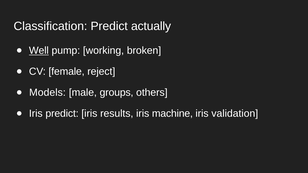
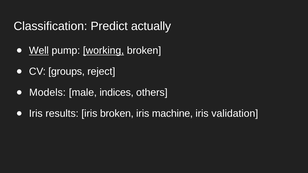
working underline: none -> present (103, 51)
female: female -> groups (67, 72)
groups: groups -> indices (117, 93)
Iris predict: predict -> results (62, 114)
iris results: results -> broken (117, 114)
